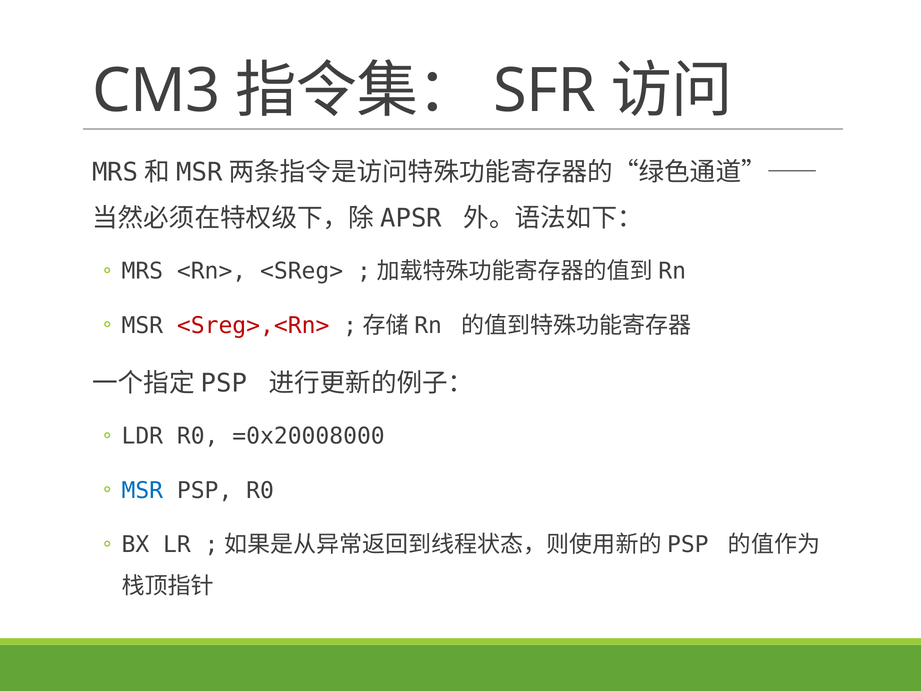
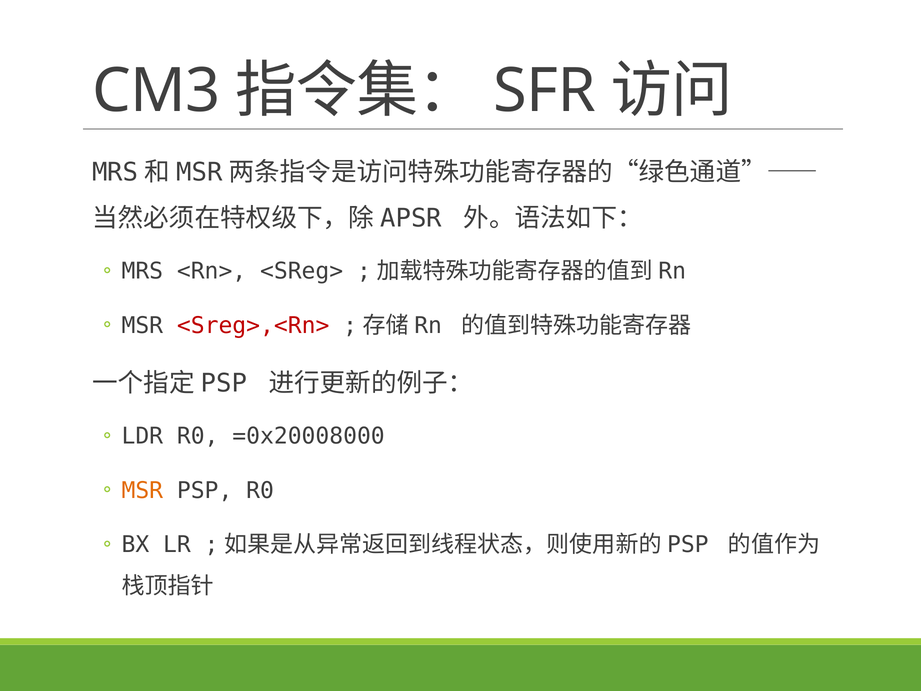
MSR colour: blue -> orange (142, 490)
